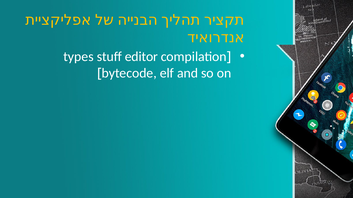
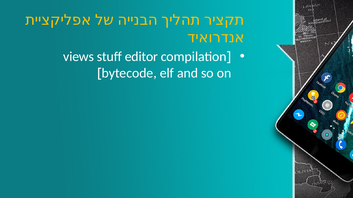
types: types -> views (79, 57)
